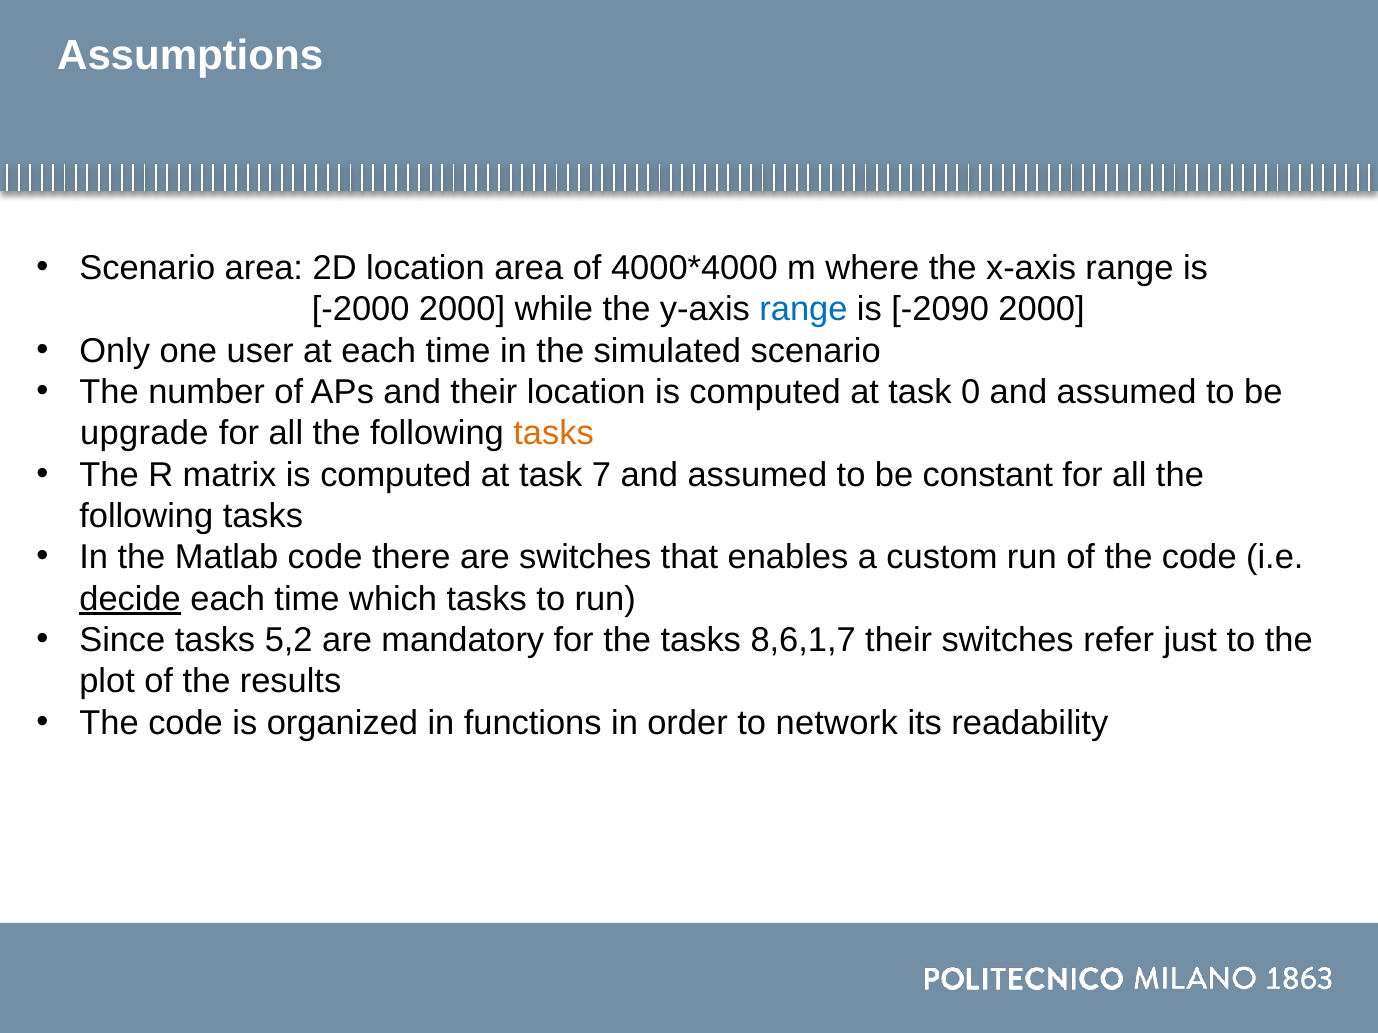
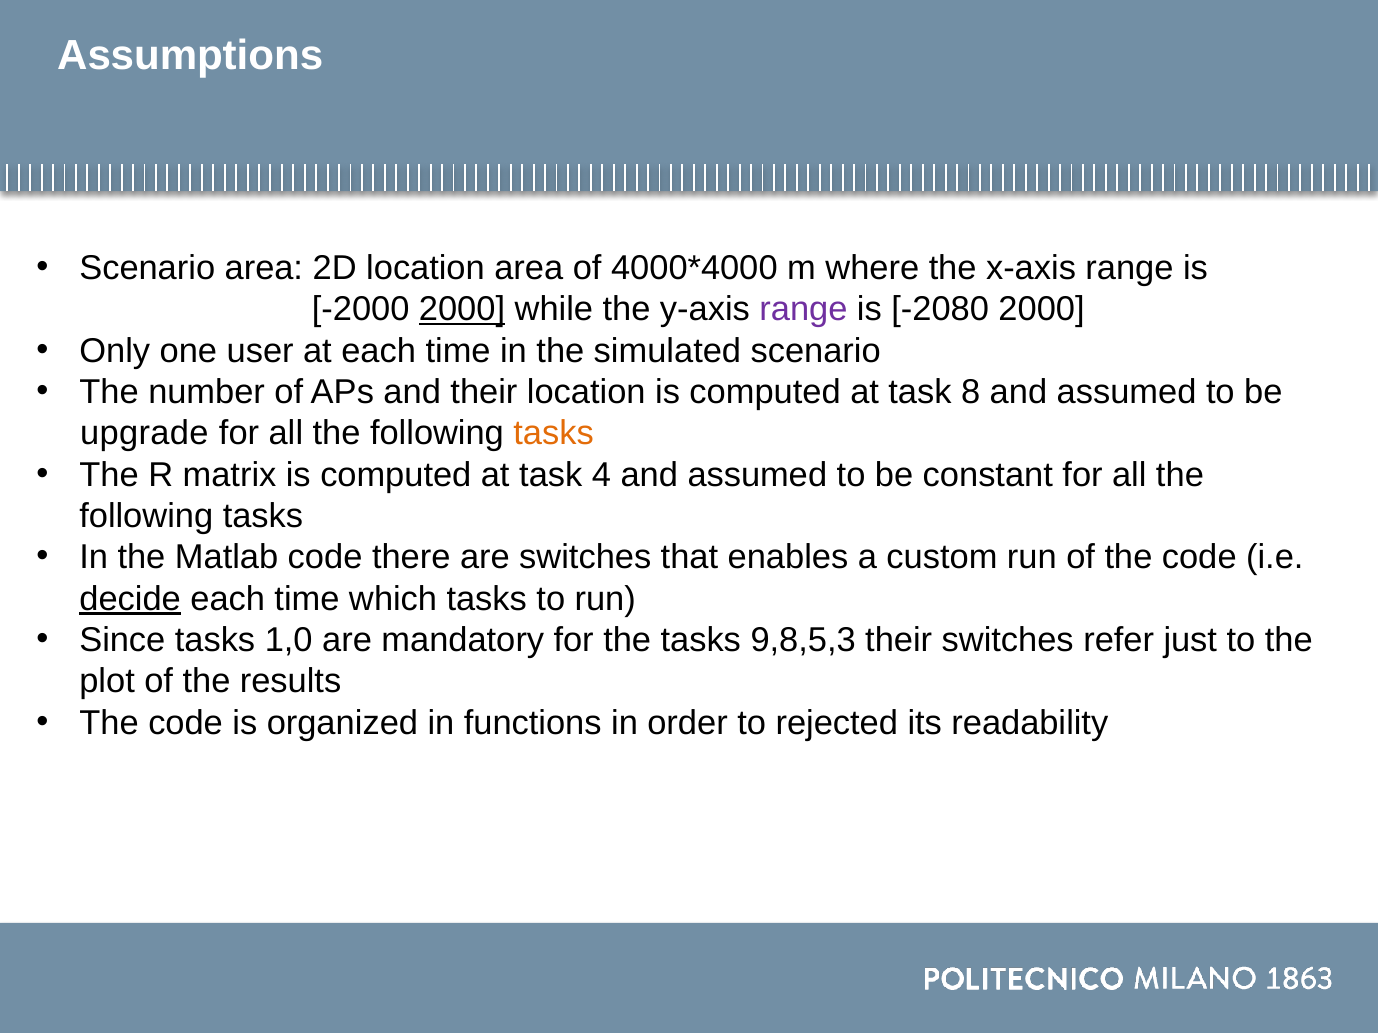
2000 underline: none -> present (462, 310)
range colour: blue -> purple (803, 310)
-2090: -2090 -> -2080 (940, 310)
0: 0 -> 8 (971, 392)
7: 7 -> 4 (601, 475)
5,2: 5,2 -> 1,0 (289, 640)
8,6,1,7: 8,6,1,7 -> 9,8,5,3 (803, 640)
network: network -> rejected (837, 723)
